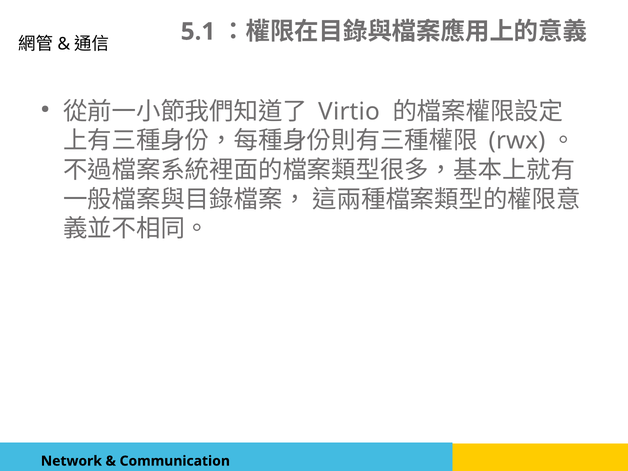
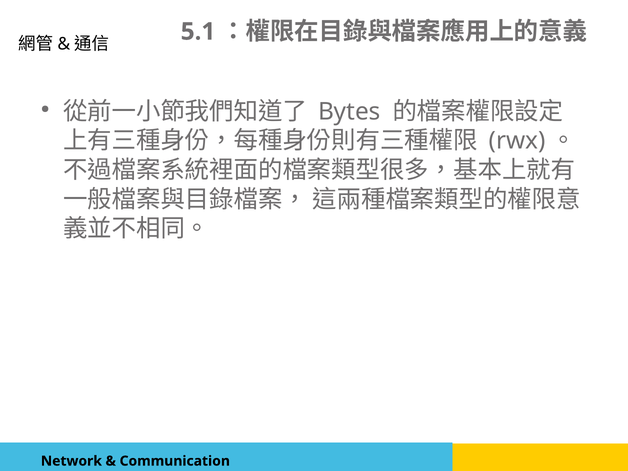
Virtio: Virtio -> Bytes (349, 112)
